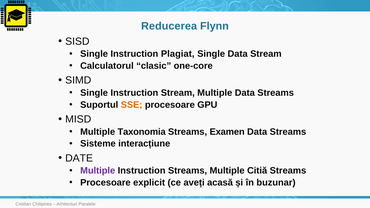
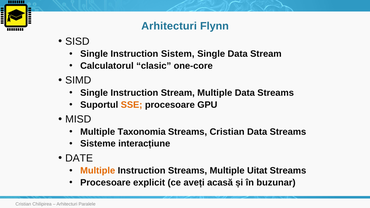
Reducerea: Reducerea -> Arhitecturi (169, 26)
Plagiat: Plagiat -> Sistem (178, 54)
Streams Examen: Examen -> Cristian (227, 132)
Multiple colour: purple -> orange (98, 171)
Citiă: Citiă -> Uitat (257, 171)
